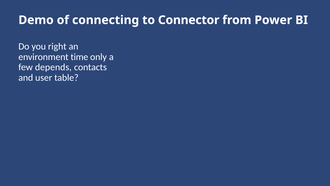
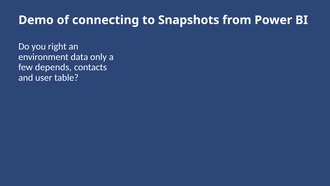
Connector: Connector -> Snapshots (189, 20)
time: time -> data (79, 57)
